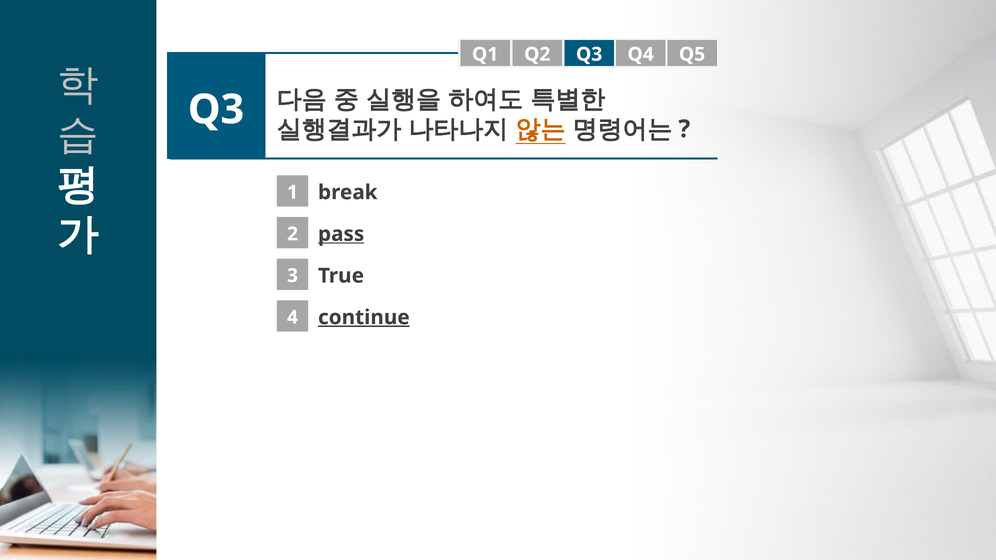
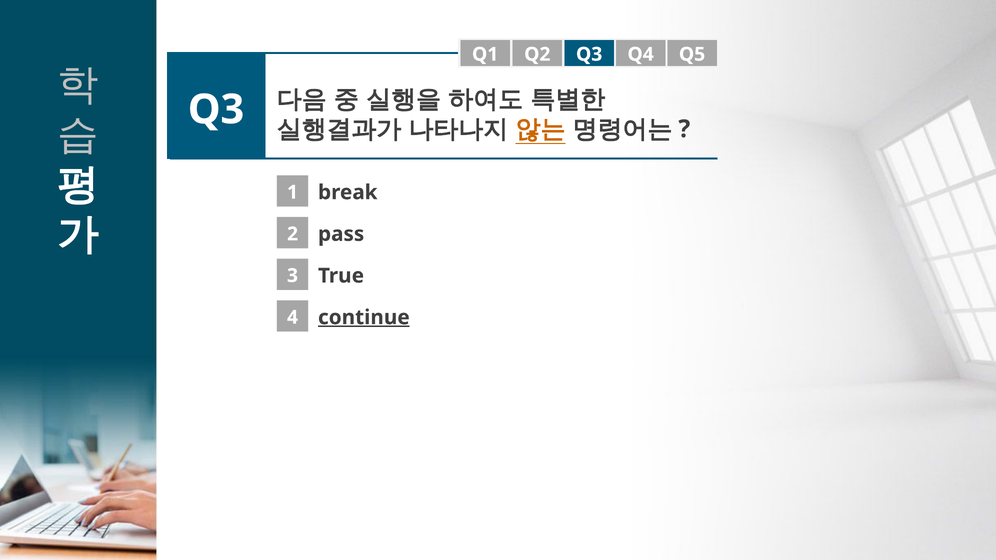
pass underline: present -> none (341, 234)
